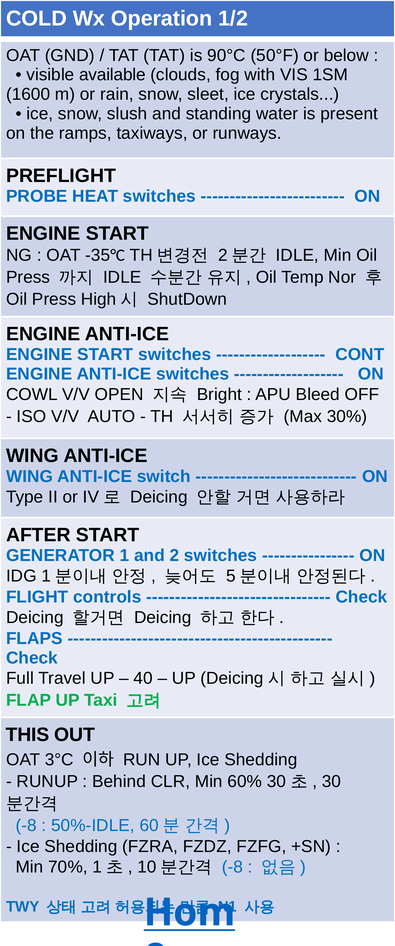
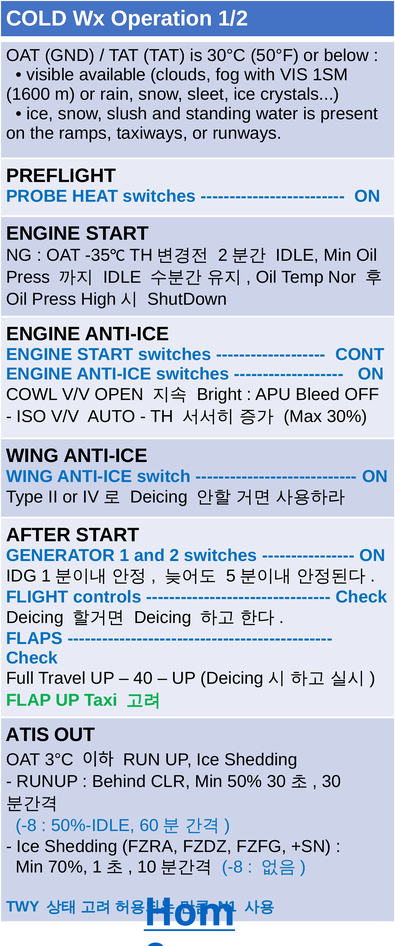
90°C: 90°C -> 30°C (226, 55)
THIS: THIS -> ATIS (28, 734)
60%: 60% -> 50% (245, 781)
